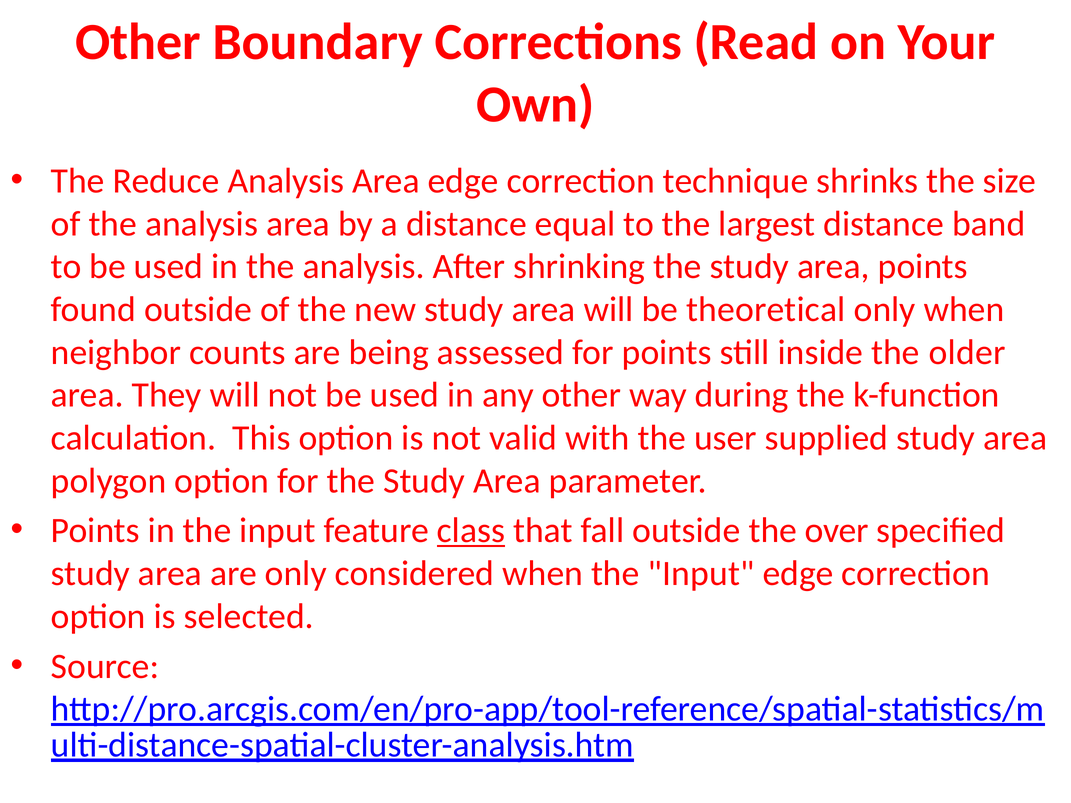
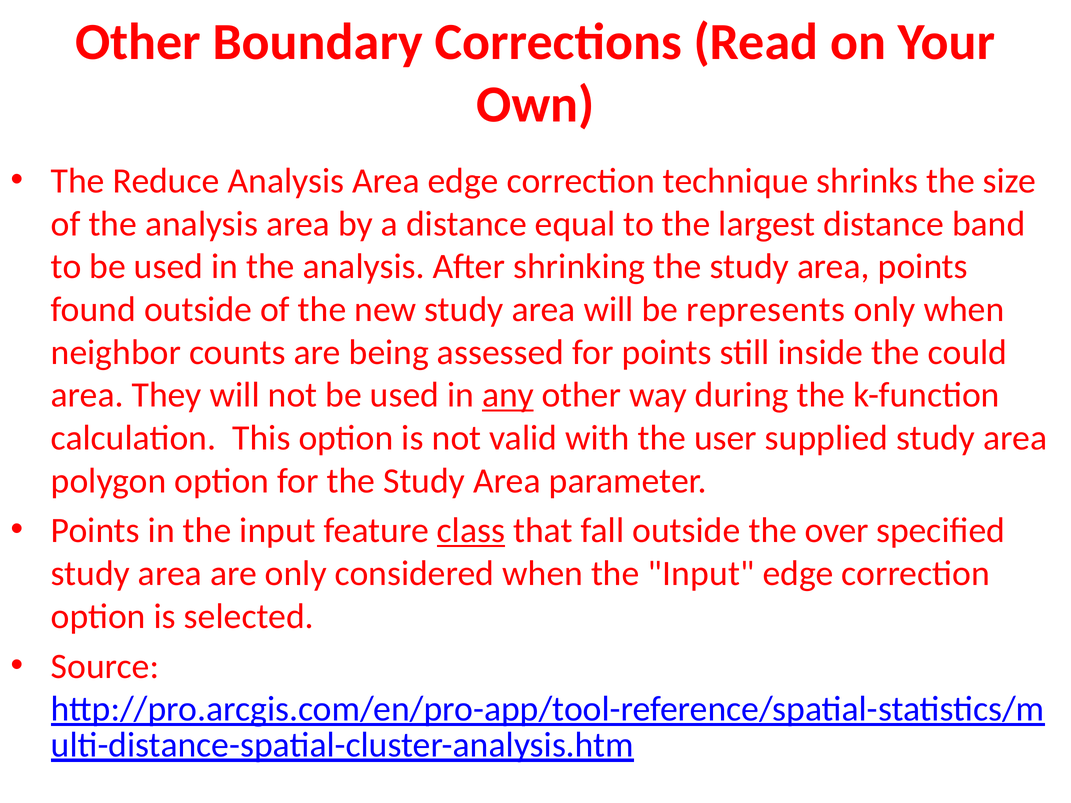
theoretical: theoretical -> represents (766, 310)
older: older -> could (967, 352)
any underline: none -> present (508, 395)
